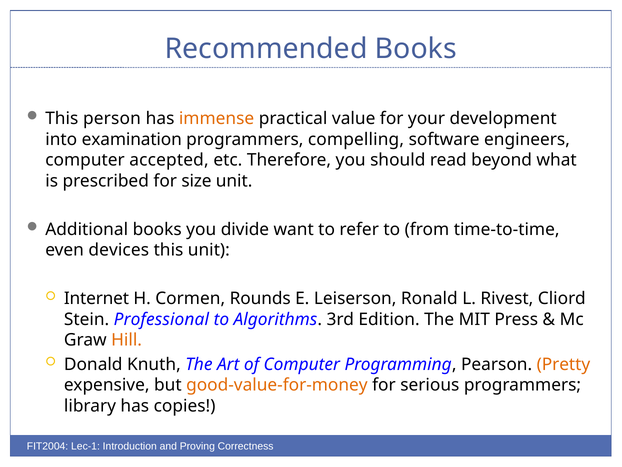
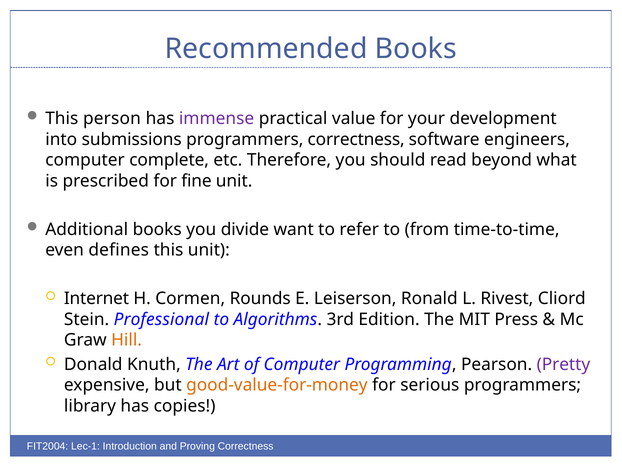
immense colour: orange -> purple (217, 119)
examination: examination -> submissions (132, 139)
programmers compelling: compelling -> correctness (356, 139)
accepted: accepted -> complete (169, 160)
size: size -> fine (196, 181)
devices: devices -> defines (119, 250)
Pretty colour: orange -> purple (563, 364)
